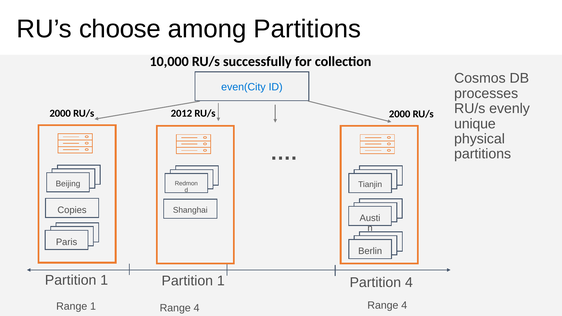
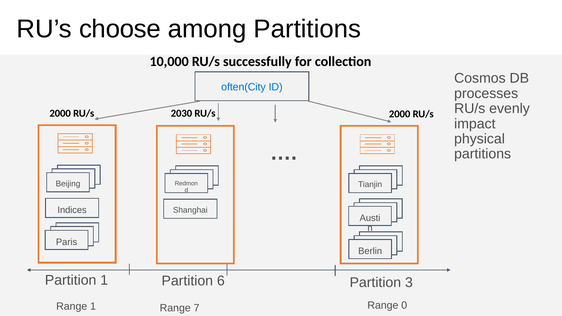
even(City: even(City -> often(City (243, 87)
2012: 2012 -> 2030 (181, 113)
unique: unique -> impact (475, 124)
Copies: Copies -> Indices (72, 210)
1 Partition 1: 1 -> 6 (221, 281)
Partition 4: 4 -> 3 (409, 283)
1 Range 4: 4 -> 7 (197, 308)
4: 4 -> 0 (404, 305)
